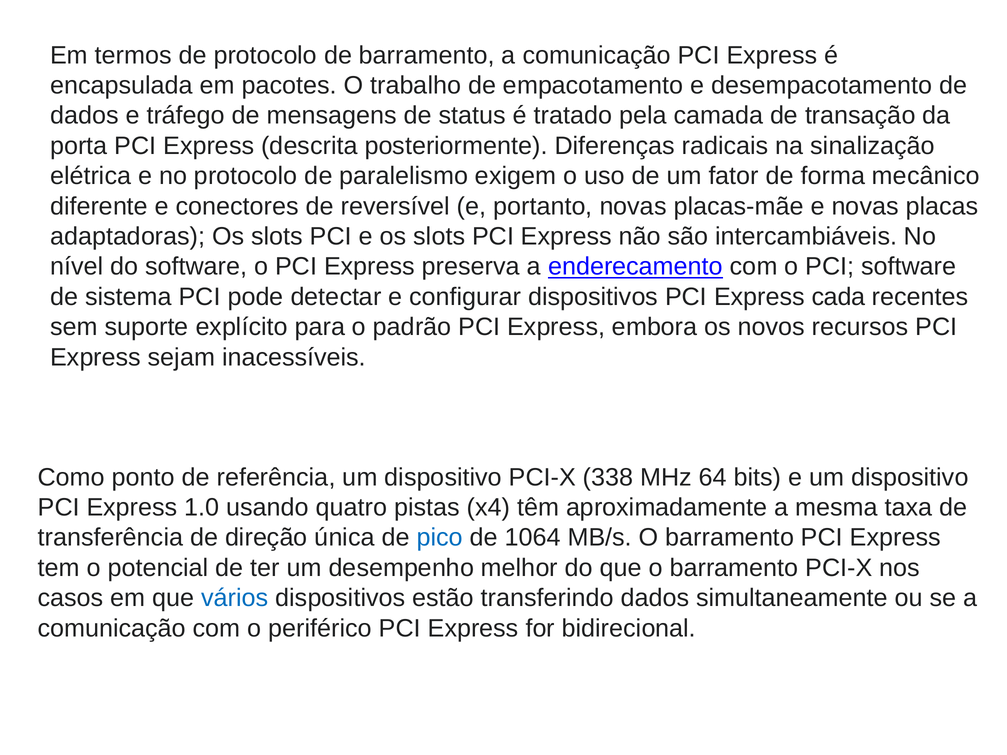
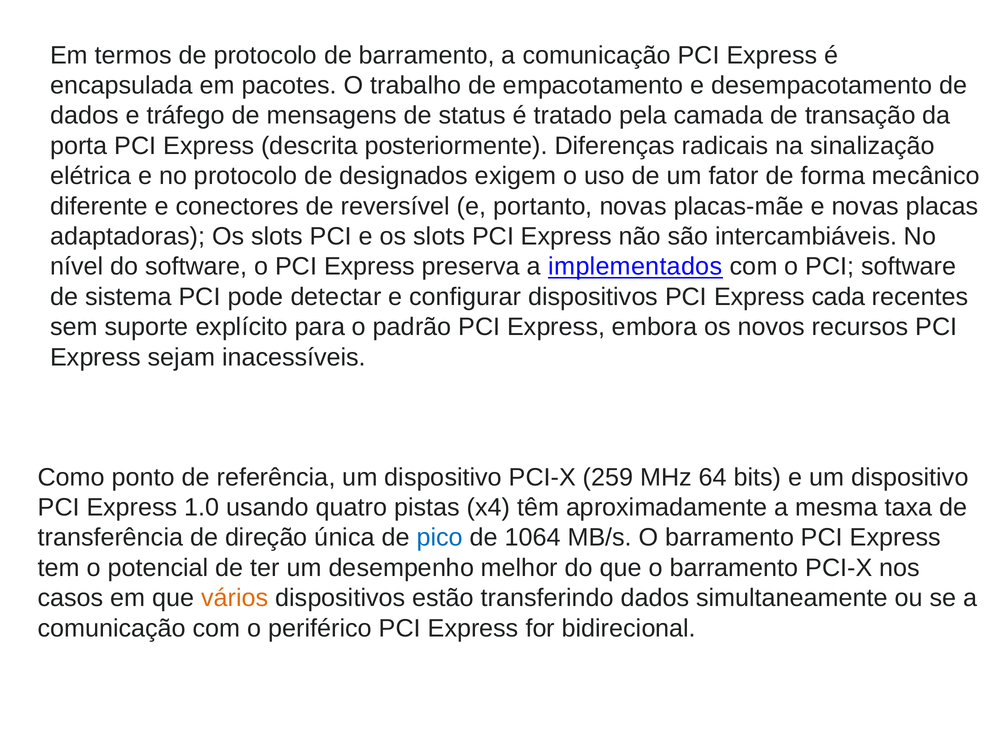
paralelismo: paralelismo -> designados (404, 176)
enderecamento: enderecamento -> implementados (635, 267)
338: 338 -> 259 (608, 477)
vários colour: blue -> orange (235, 598)
